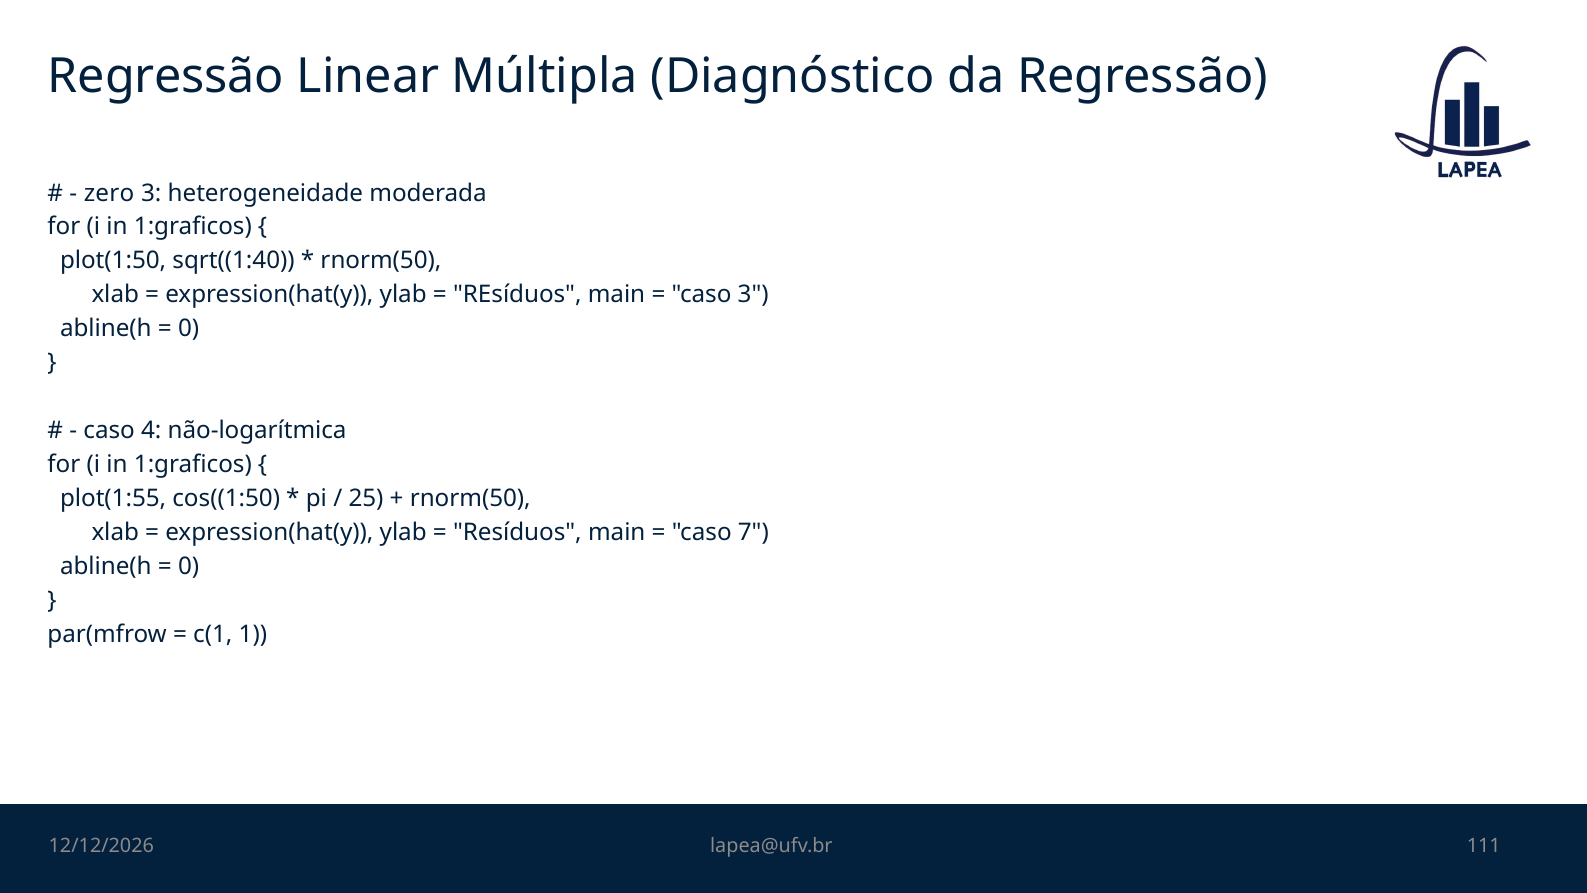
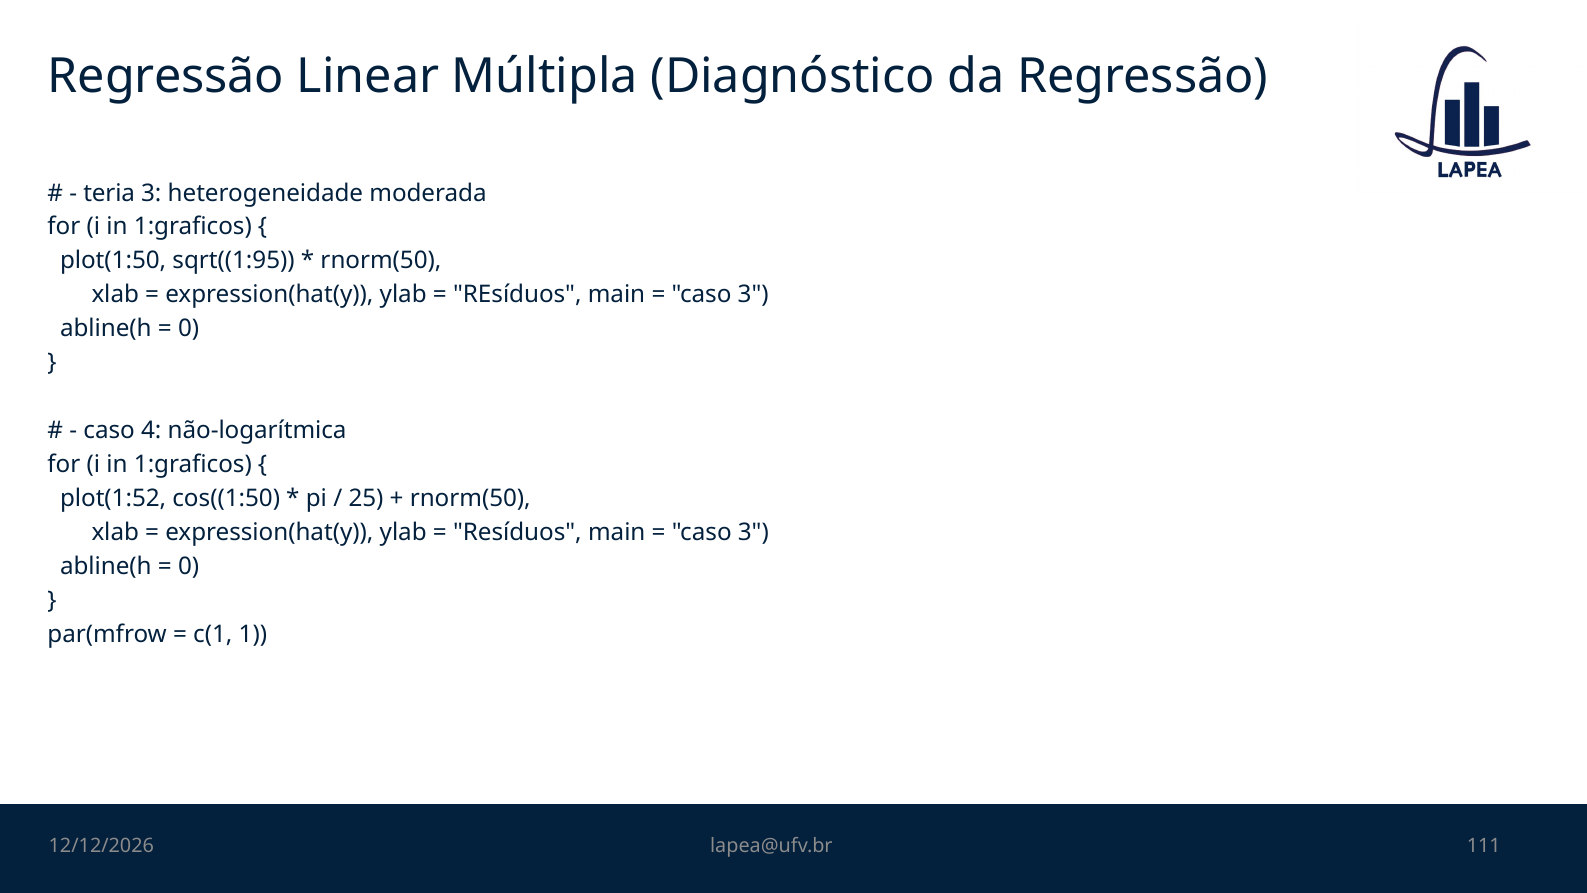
zero: zero -> teria (109, 193)
sqrt((1:40: sqrt((1:40 -> sqrt((1:95 (234, 261)
plot(1:55: plot(1:55 -> plot(1:52 (113, 498)
7: 7 -> 3 (753, 532)
